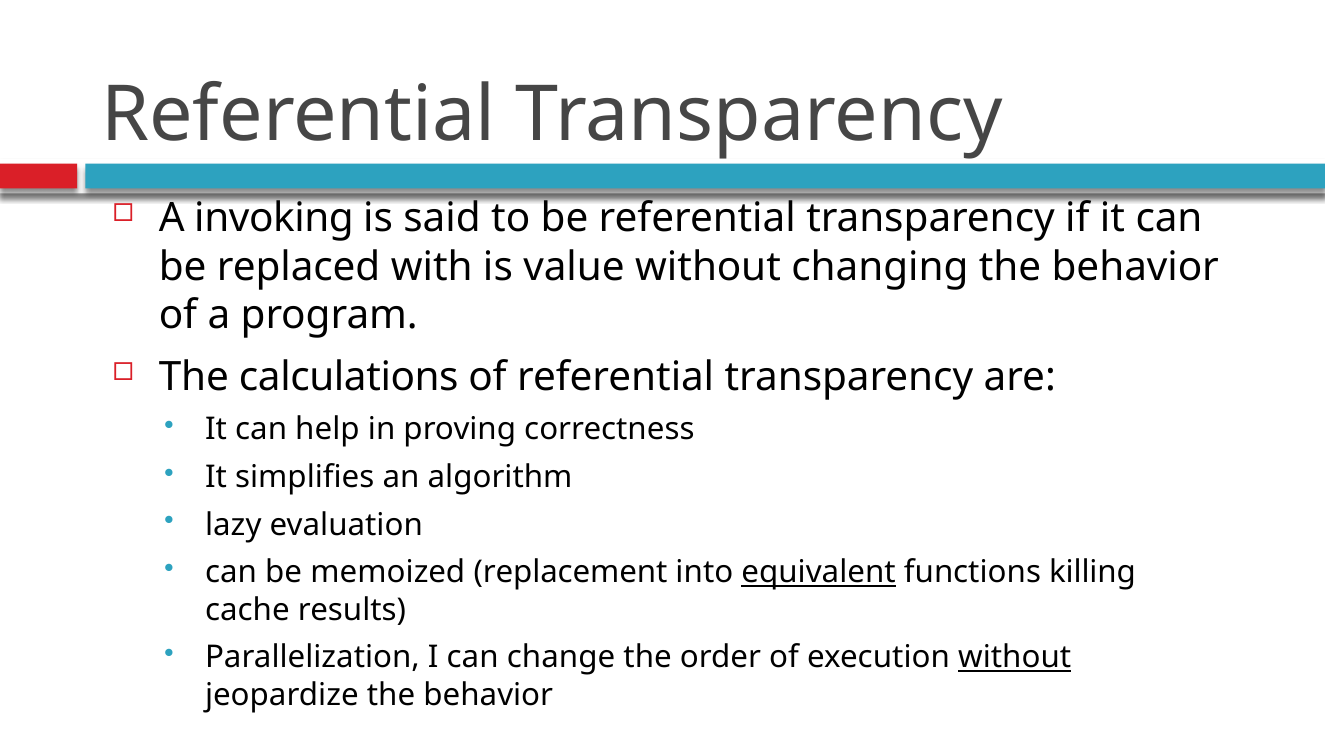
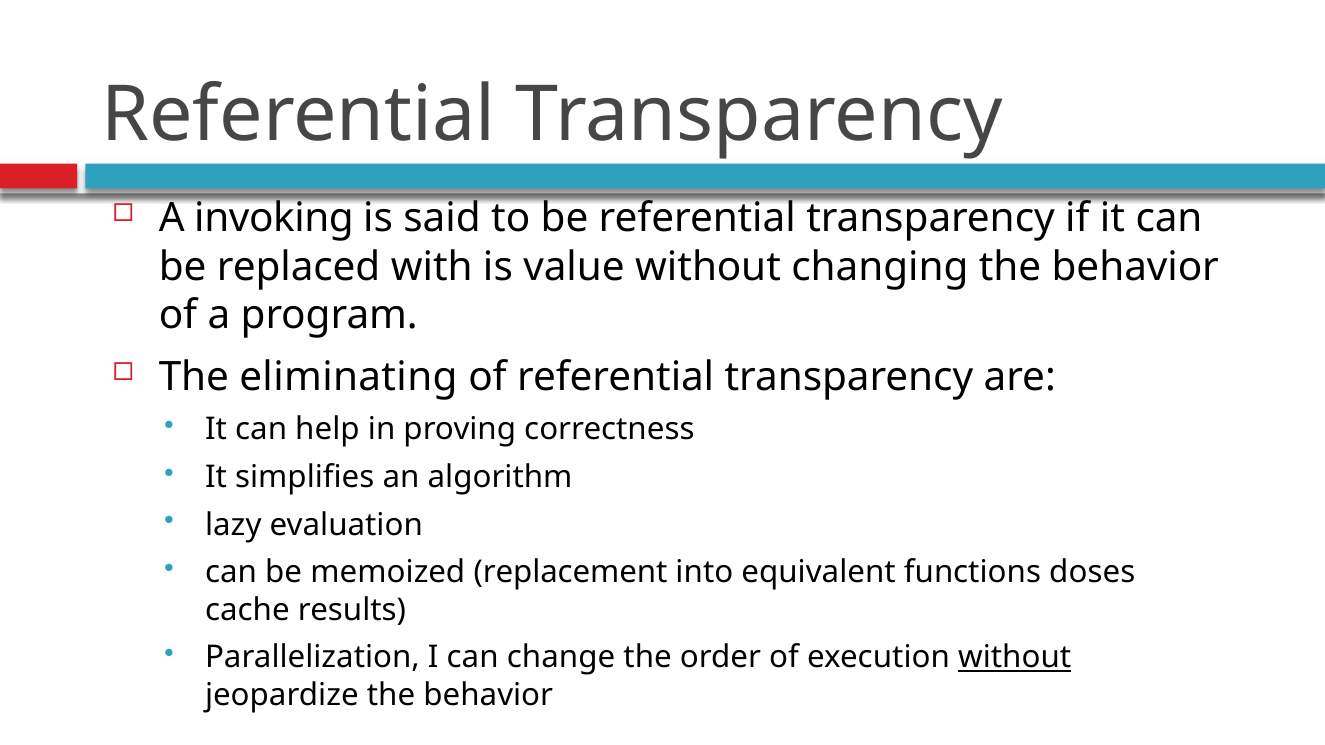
calculations: calculations -> eliminating (348, 377)
equivalent underline: present -> none (819, 573)
killing: killing -> doses (1092, 573)
